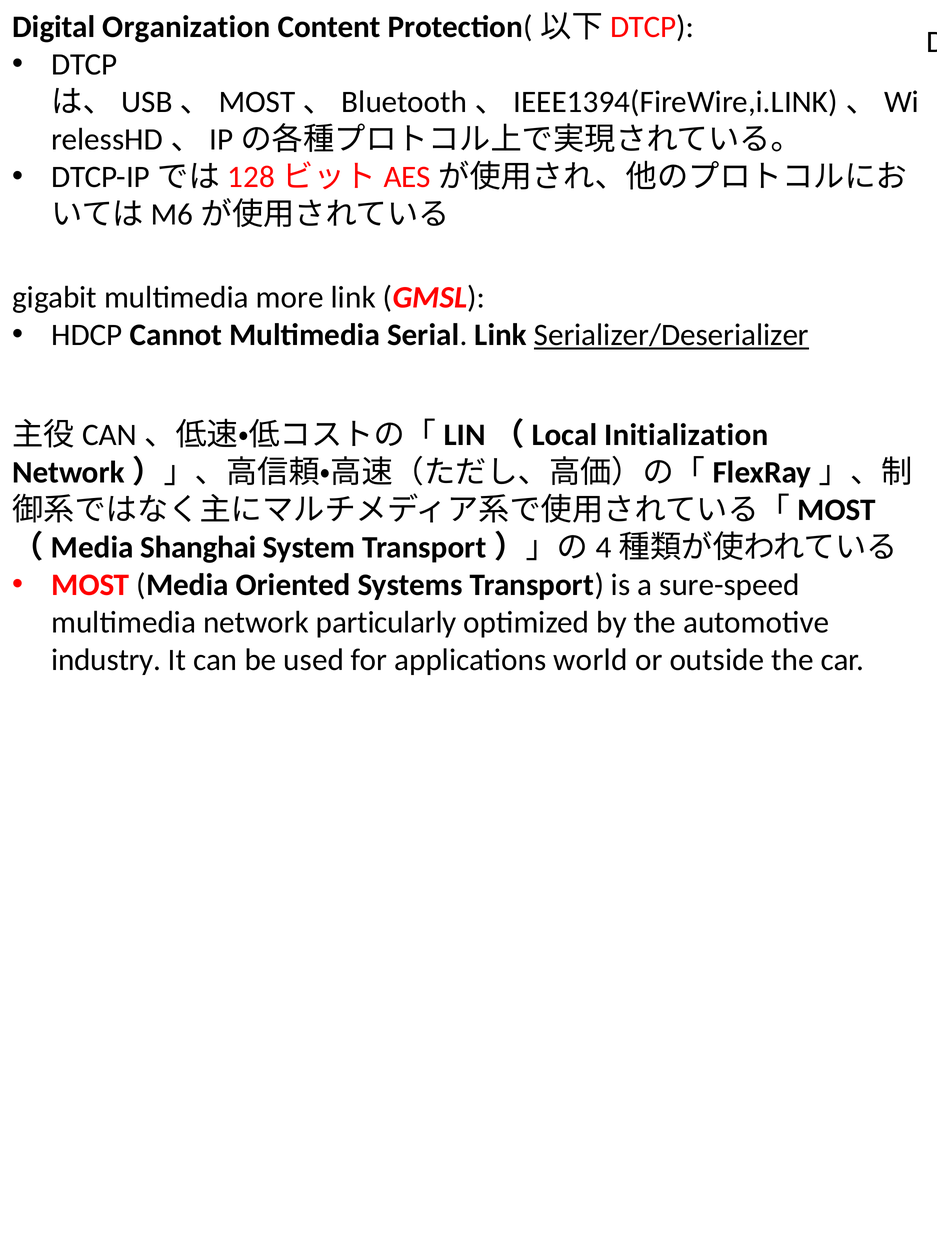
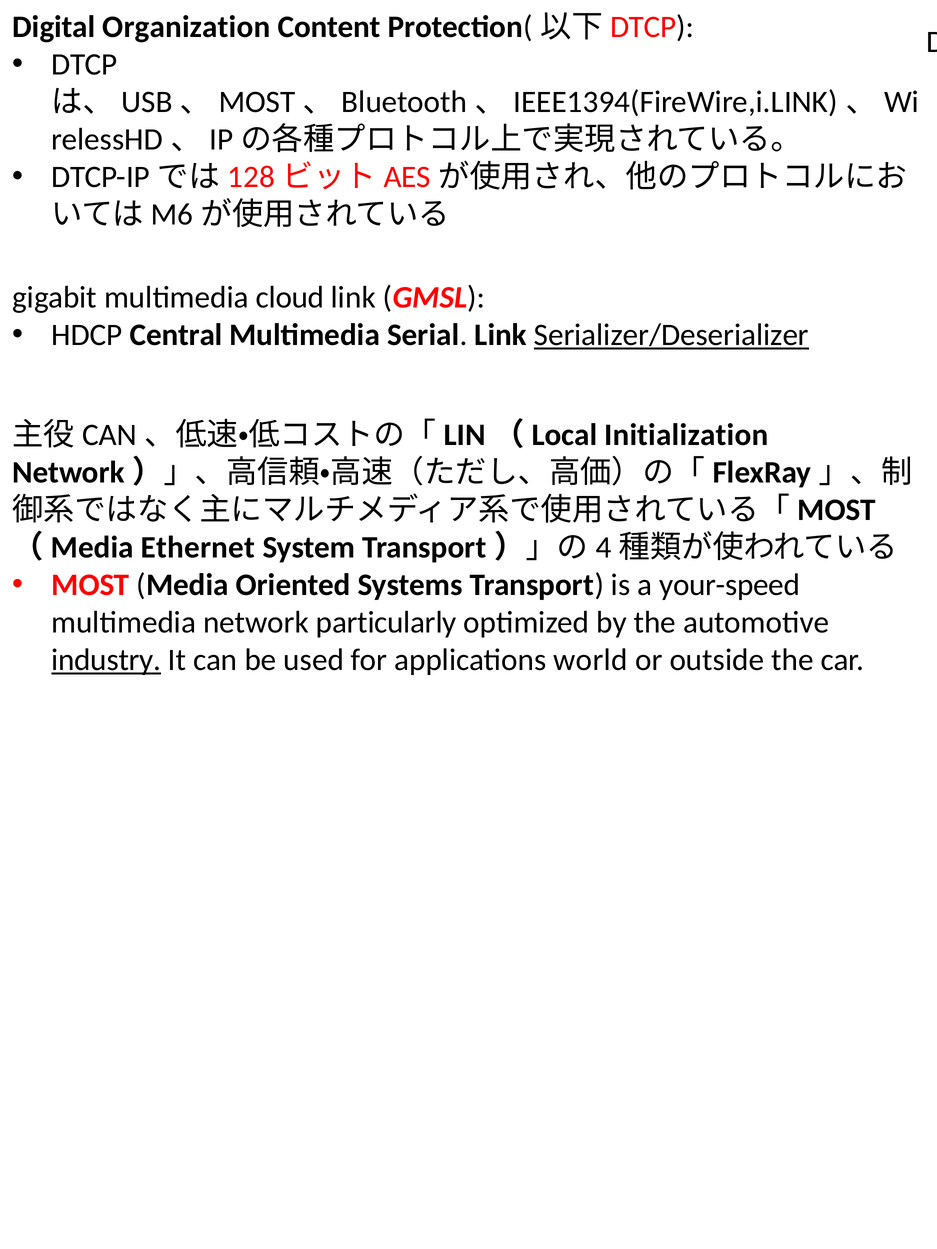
more: more -> cloud (290, 298)
Cannot: Cannot -> Central (176, 335)
Shanghai: Shanghai -> Ethernet (198, 548)
sure-speed: sure-speed -> your-speed (730, 585)
industry underline: none -> present (106, 660)
